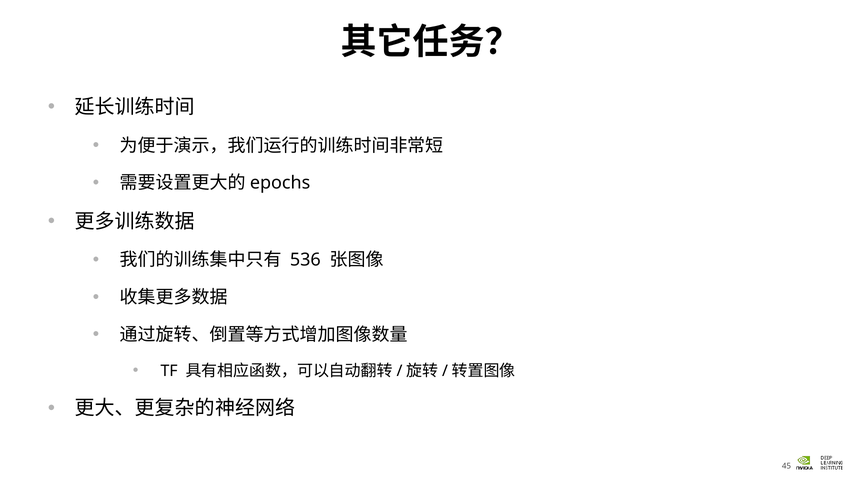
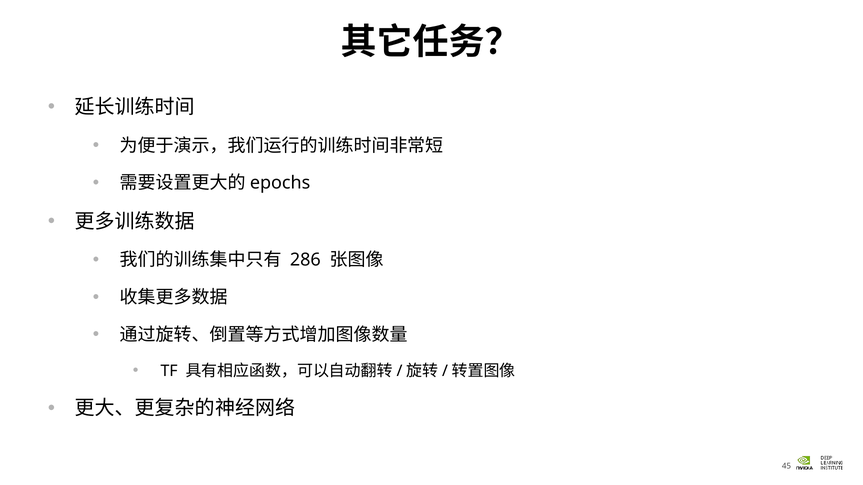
536: 536 -> 286 (305, 260)
